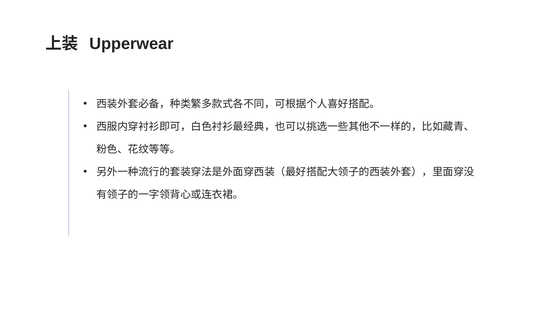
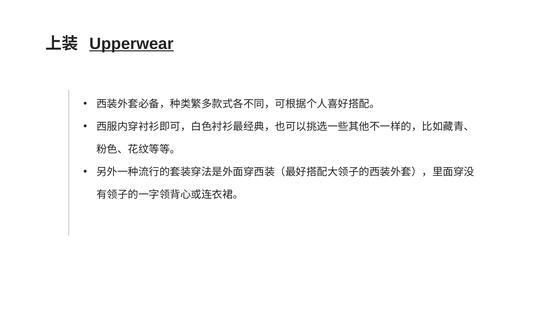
Upperwear underline: none -> present (131, 44)
